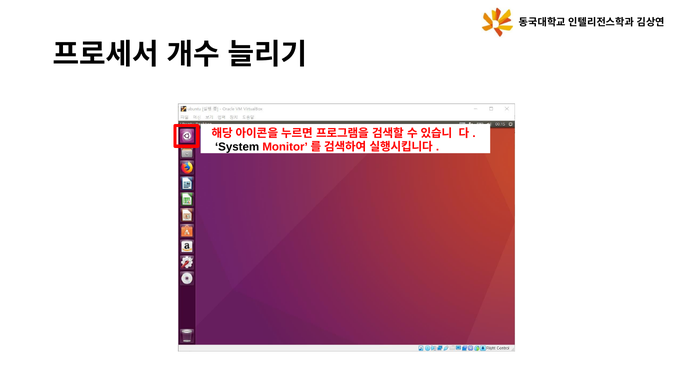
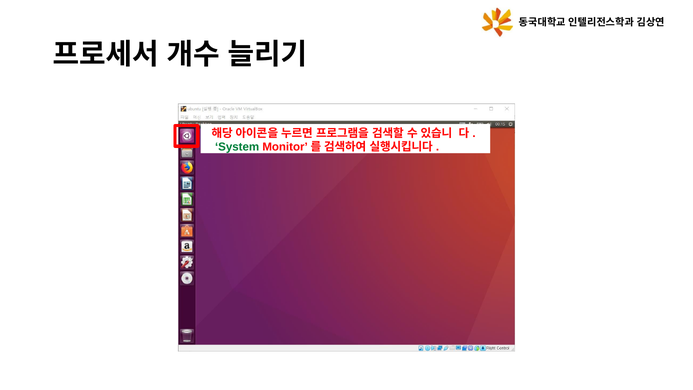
System colour: black -> green (237, 147)
